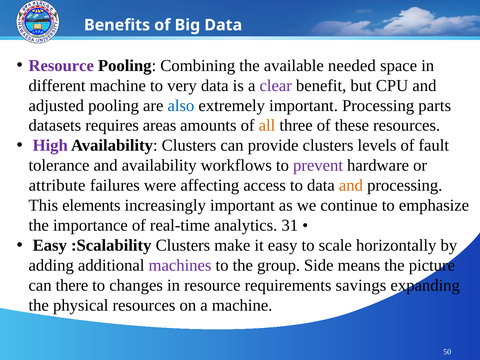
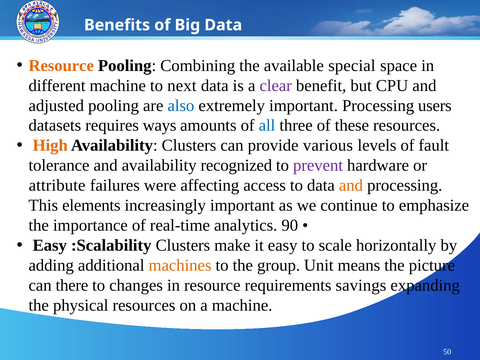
Resource colour: purple -> orange (61, 66)
needed: needed -> special (352, 66)
very: very -> next (182, 86)
parts: parts -> users (435, 106)
areas: areas -> ways (160, 125)
all colour: orange -> blue (267, 125)
High colour: purple -> orange (50, 145)
provide clusters: clusters -> various (328, 145)
workflows: workflows -> recognized (236, 165)
31: 31 -> 90 (290, 225)
machines colour: purple -> orange (180, 265)
Side: Side -> Unit (319, 265)
